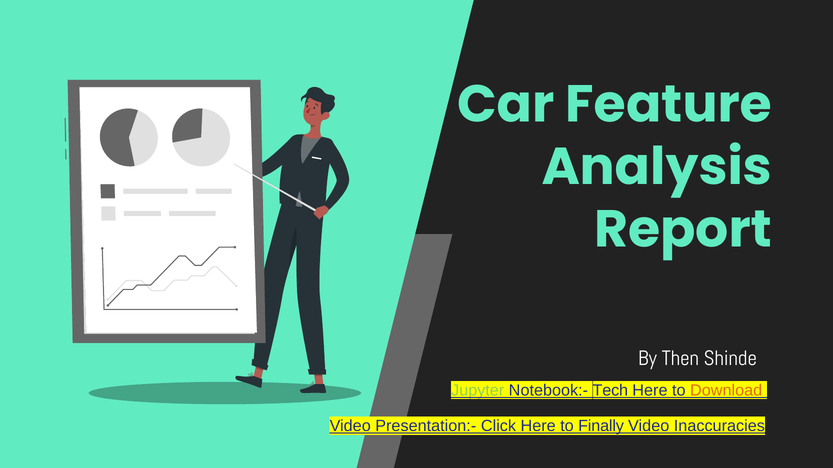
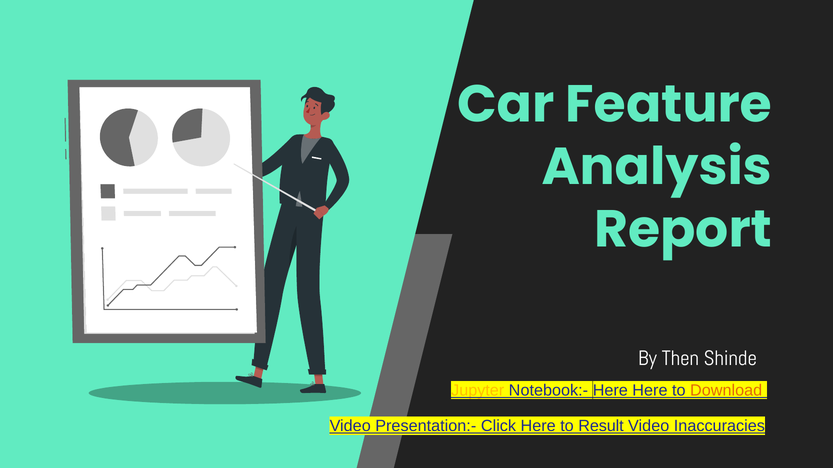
Jupyter colour: light green -> yellow (478, 391)
Notebook:- Tech: Tech -> Here (610, 391)
Finally: Finally -> Result (601, 426)
